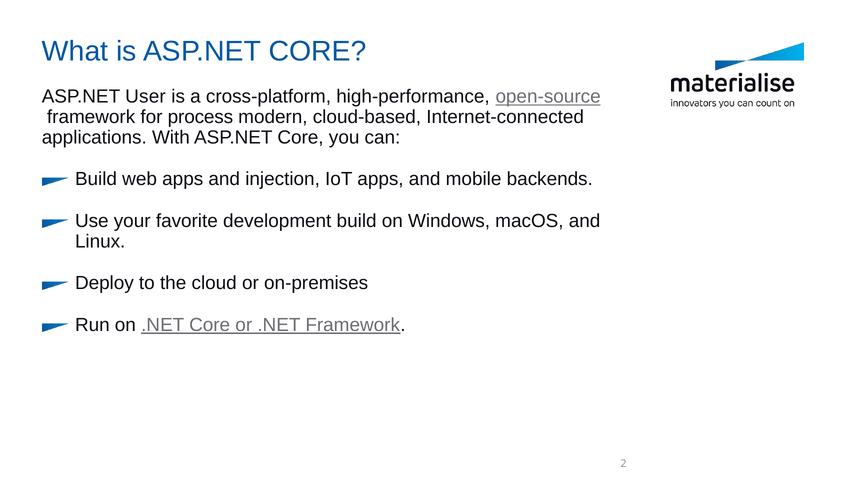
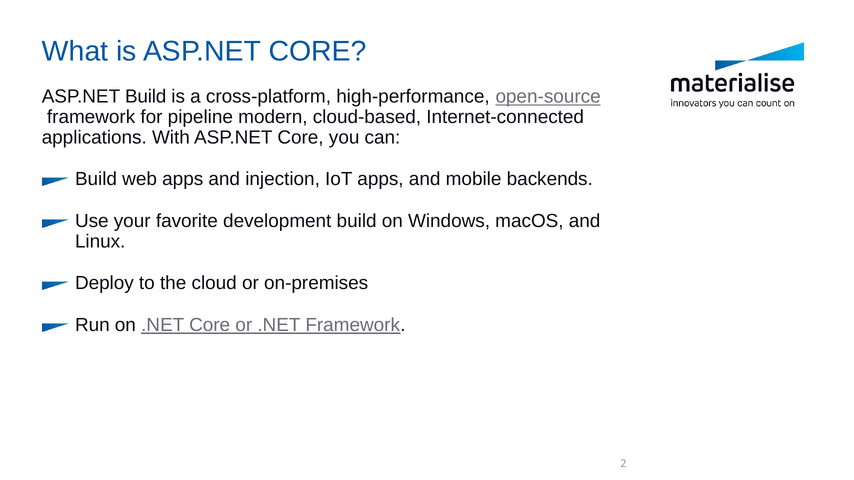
ASP.NET User: User -> Build (146, 96)
process: process -> pipeline (200, 117)
